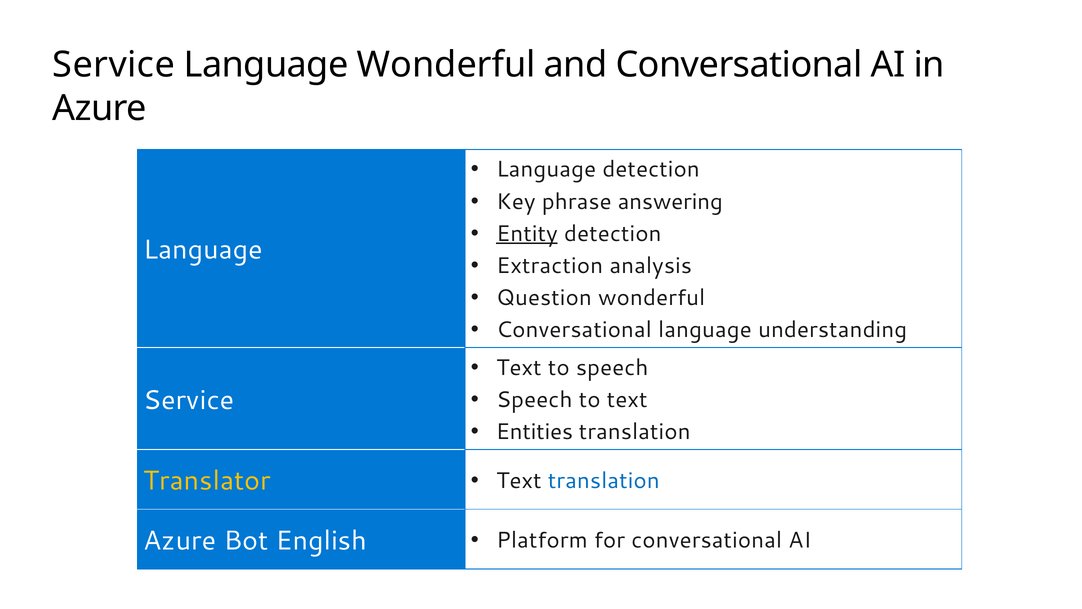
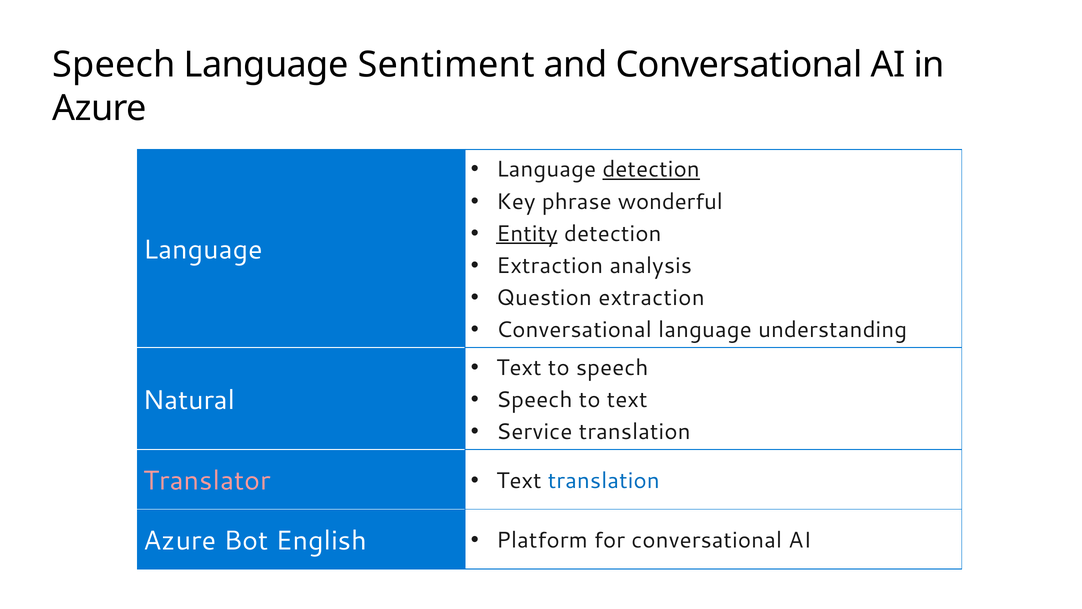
Service: Service -> Speech (114, 65)
Language Wonderful: Wonderful -> Sentiment (446, 65)
detection underline: none -> present (651, 169)
answering: answering -> wonderful (670, 201)
Question wonderful: wonderful -> extraction (652, 298)
Service: Service -> Natural (189, 400)
Entities: Entities -> Service (534, 432)
Translator colour: yellow -> pink (207, 481)
